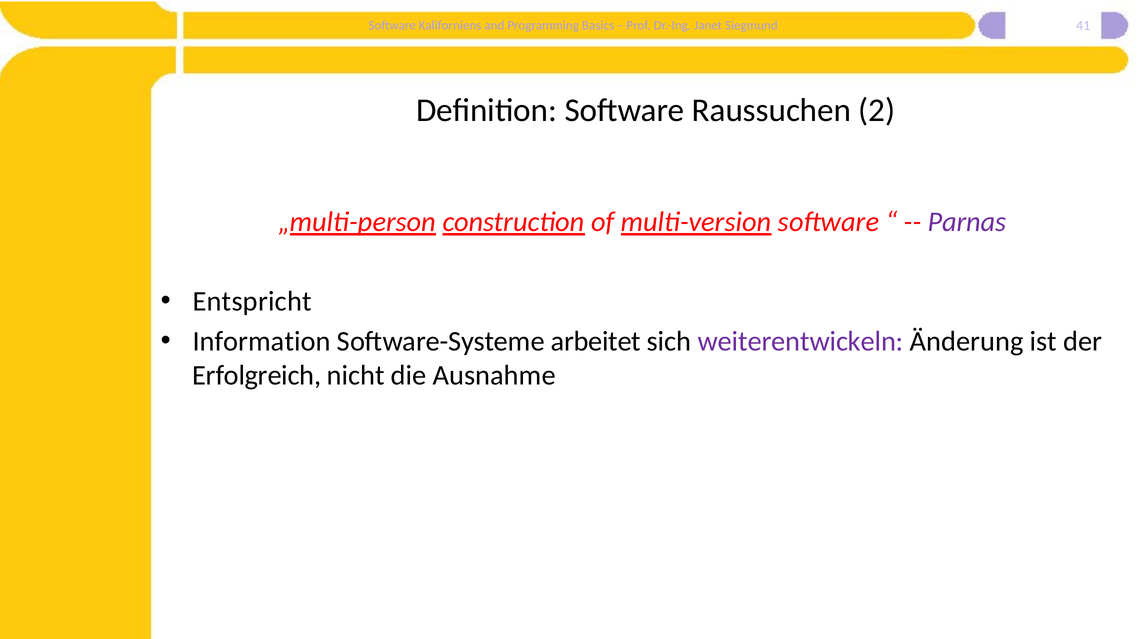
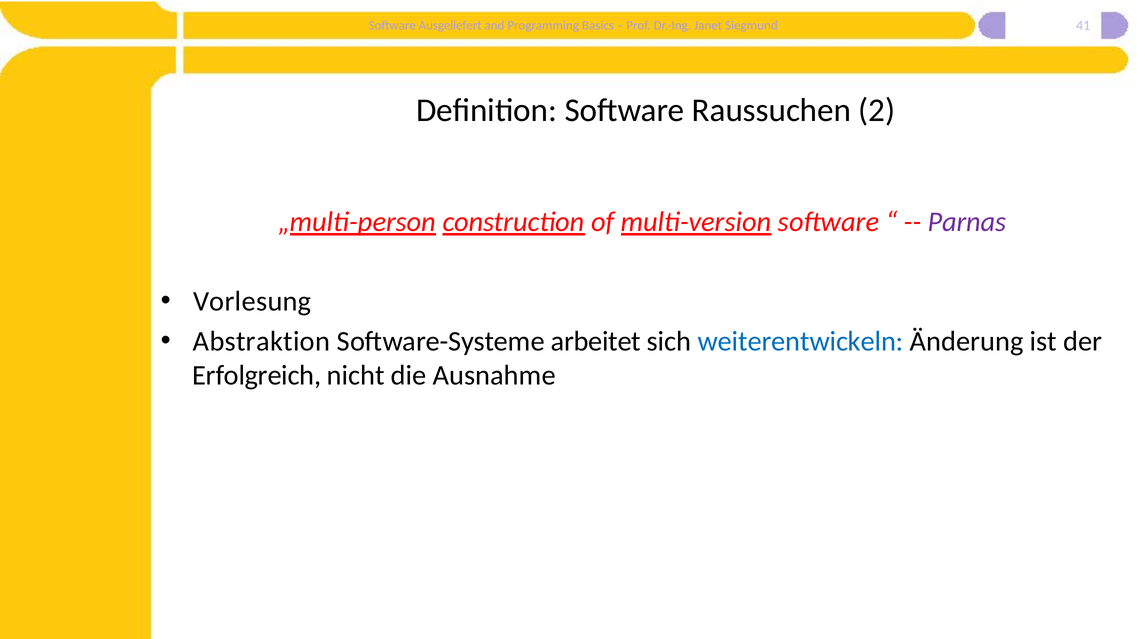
Kaliforniens: Kaliforniens -> Ausgeliefert (450, 26)
Entspricht: Entspricht -> Vorlesung (252, 302)
Information: Information -> Abstraktion (261, 342)
weiterentwickeln colour: purple -> blue (801, 342)
